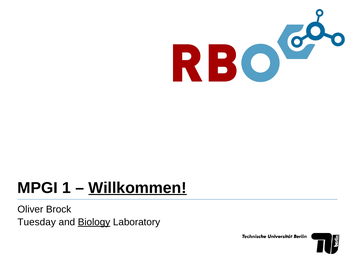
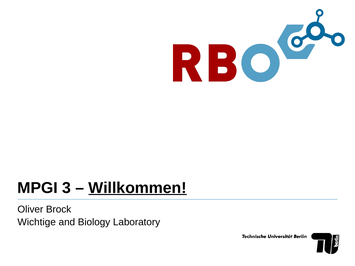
1: 1 -> 3 (67, 188)
Tuesday: Tuesday -> Wichtige (37, 222)
Biology underline: present -> none (94, 222)
